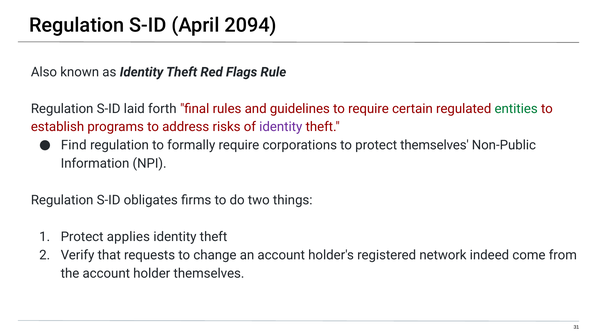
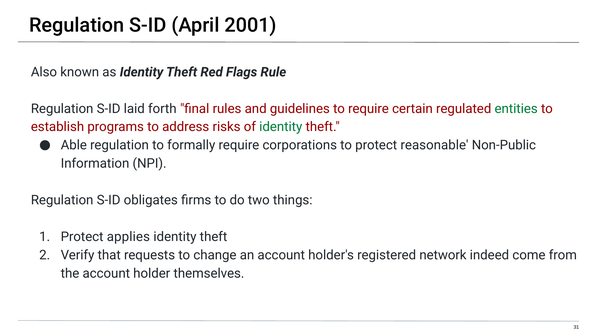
2094: 2094 -> 2001 (251, 25)
identity colour: purple -> green (281, 127)
Find: Find -> Able (74, 145)
protect themselves: themselves -> reasonable (434, 145)
